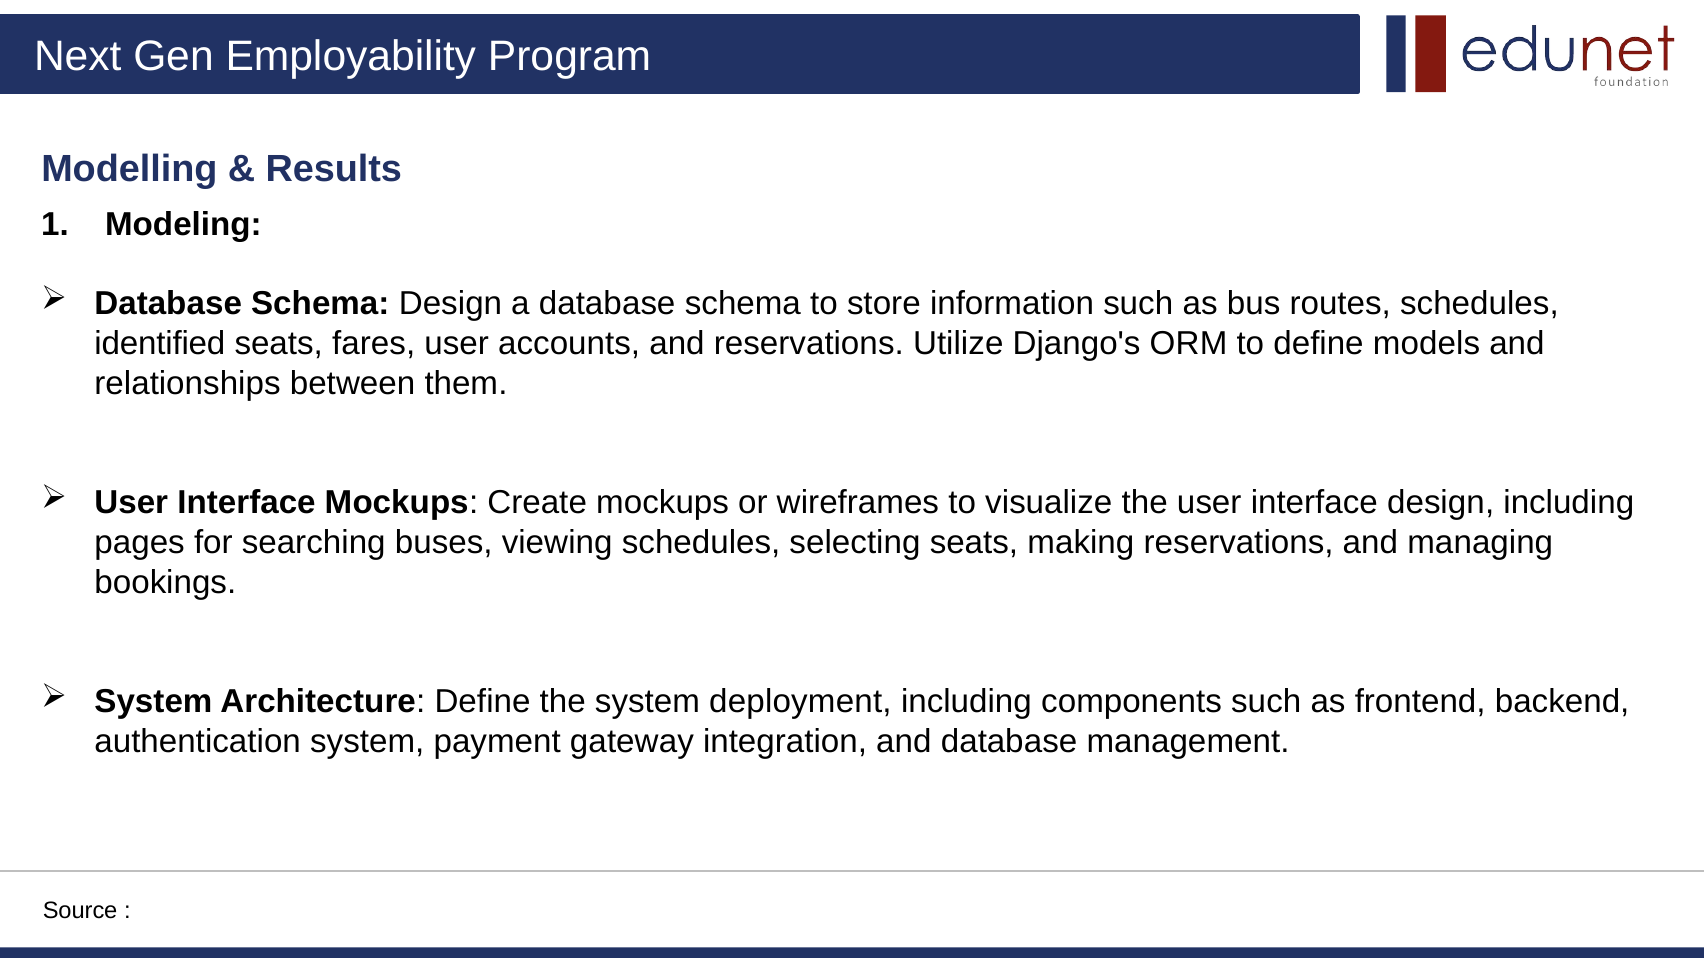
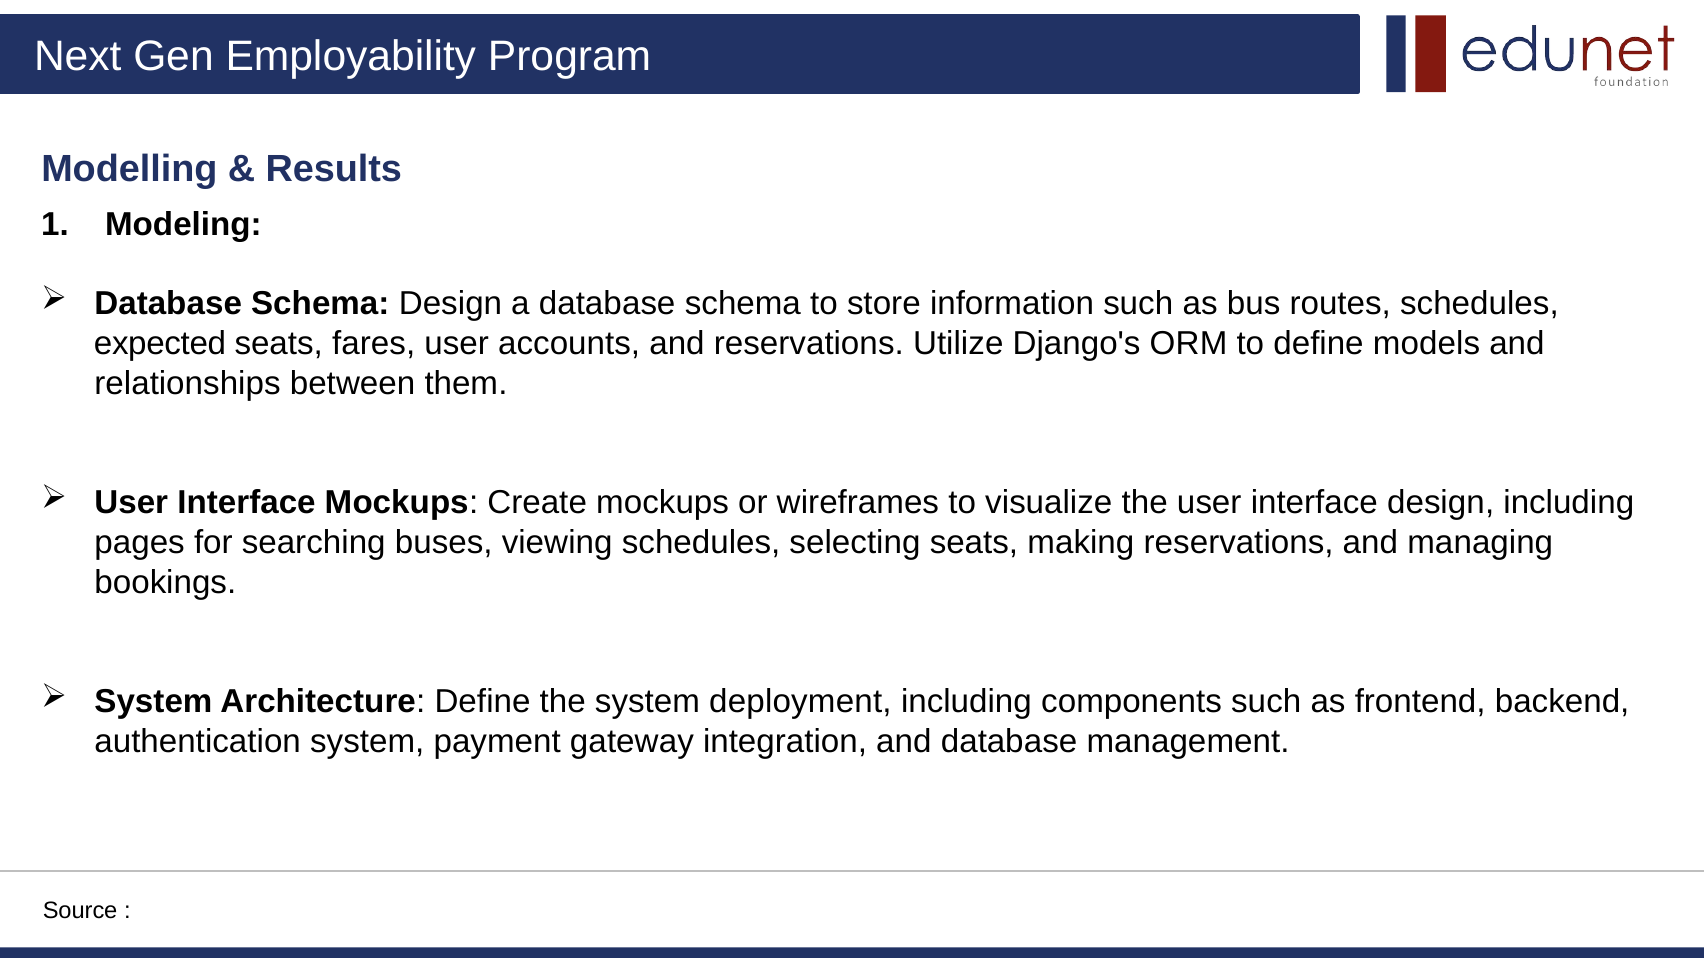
identified: identified -> expected (160, 344)
